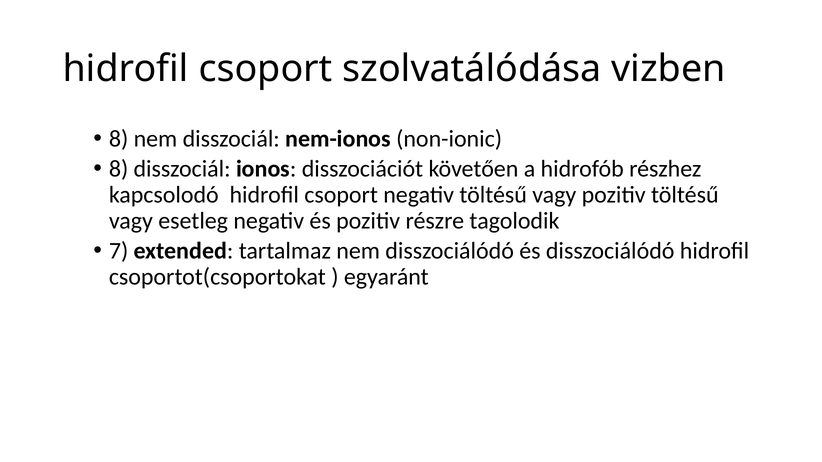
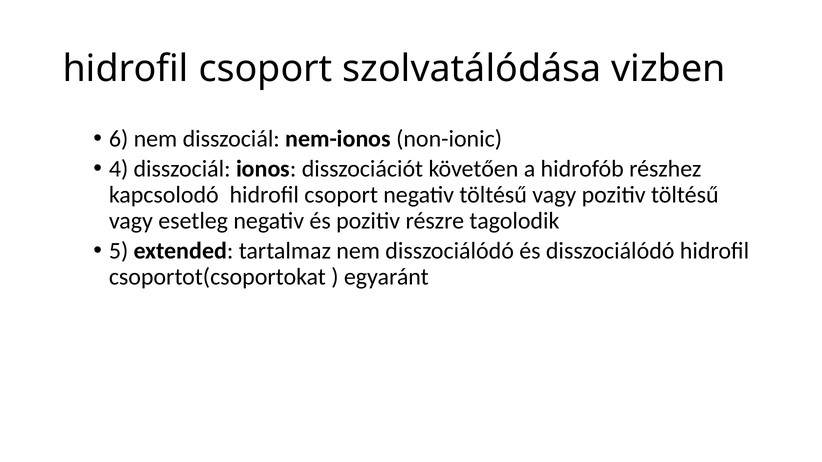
8: 8 -> 6 (119, 139)
8: 8 -> 4 (119, 169)
7: 7 -> 5 (119, 251)
